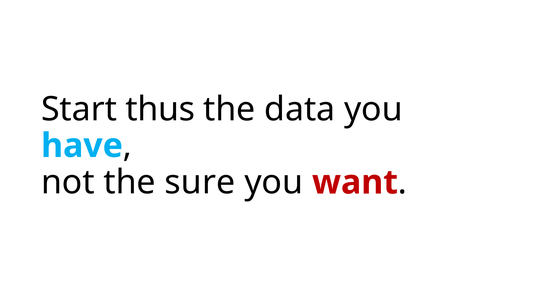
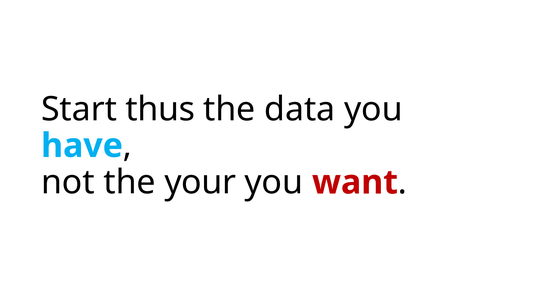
sure: sure -> your (200, 182)
